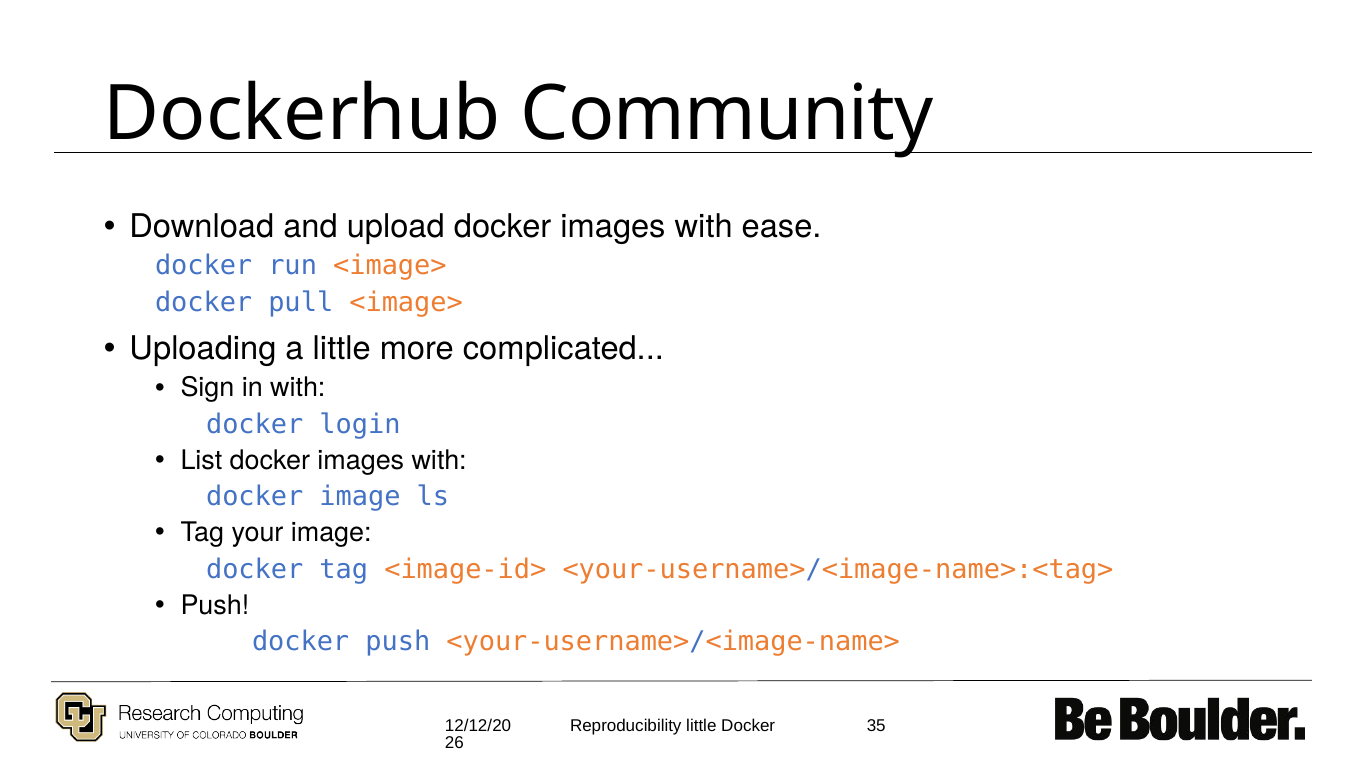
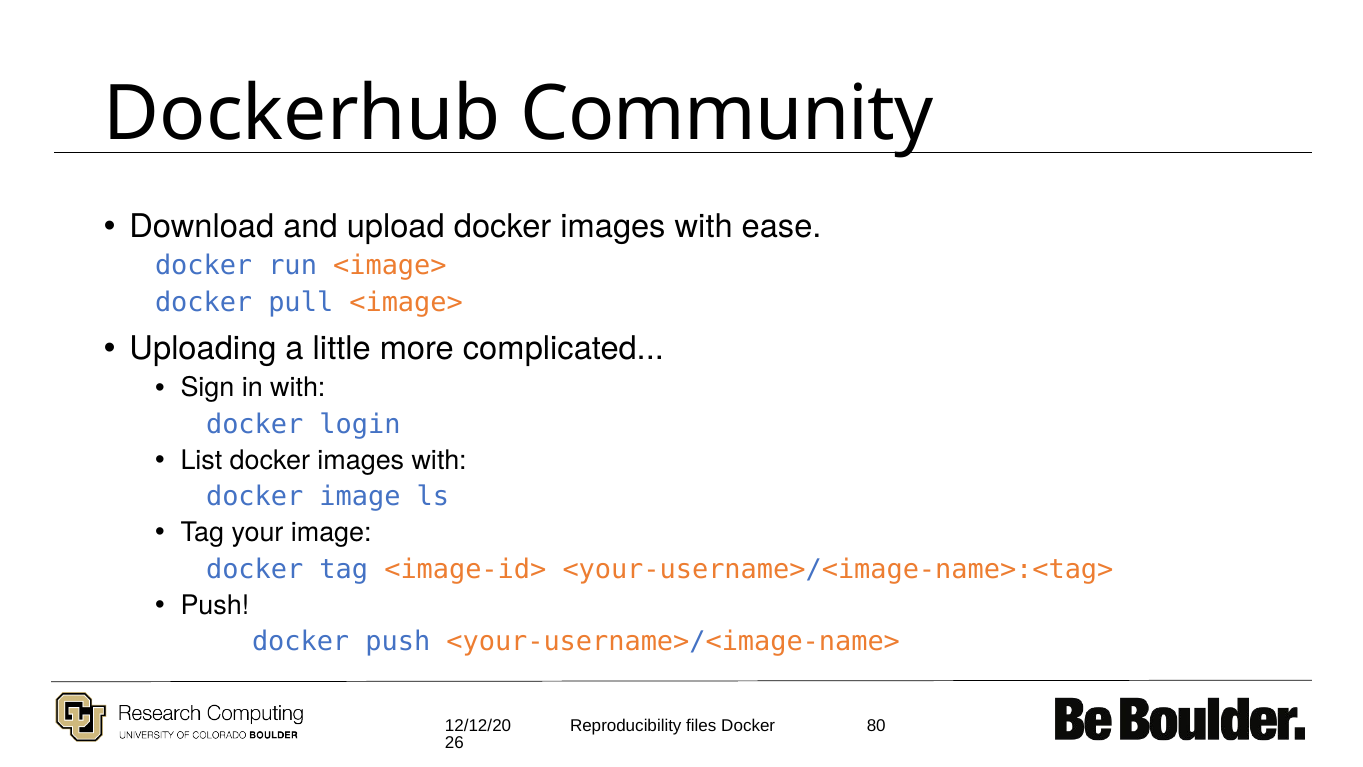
Reproducibility little: little -> files (701, 725)
35: 35 -> 80 (876, 725)
